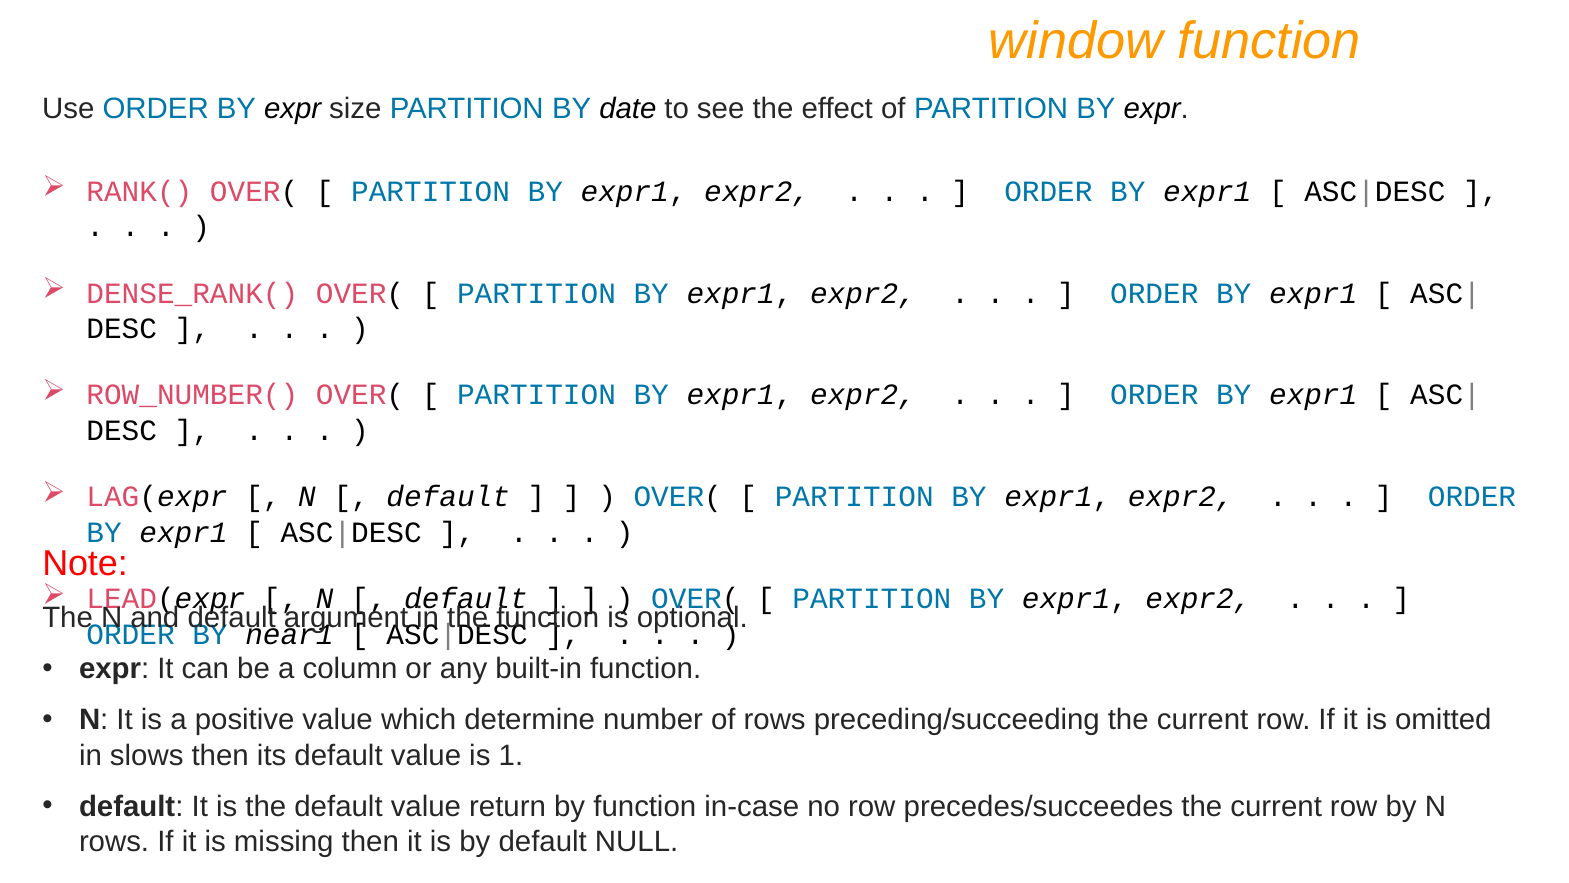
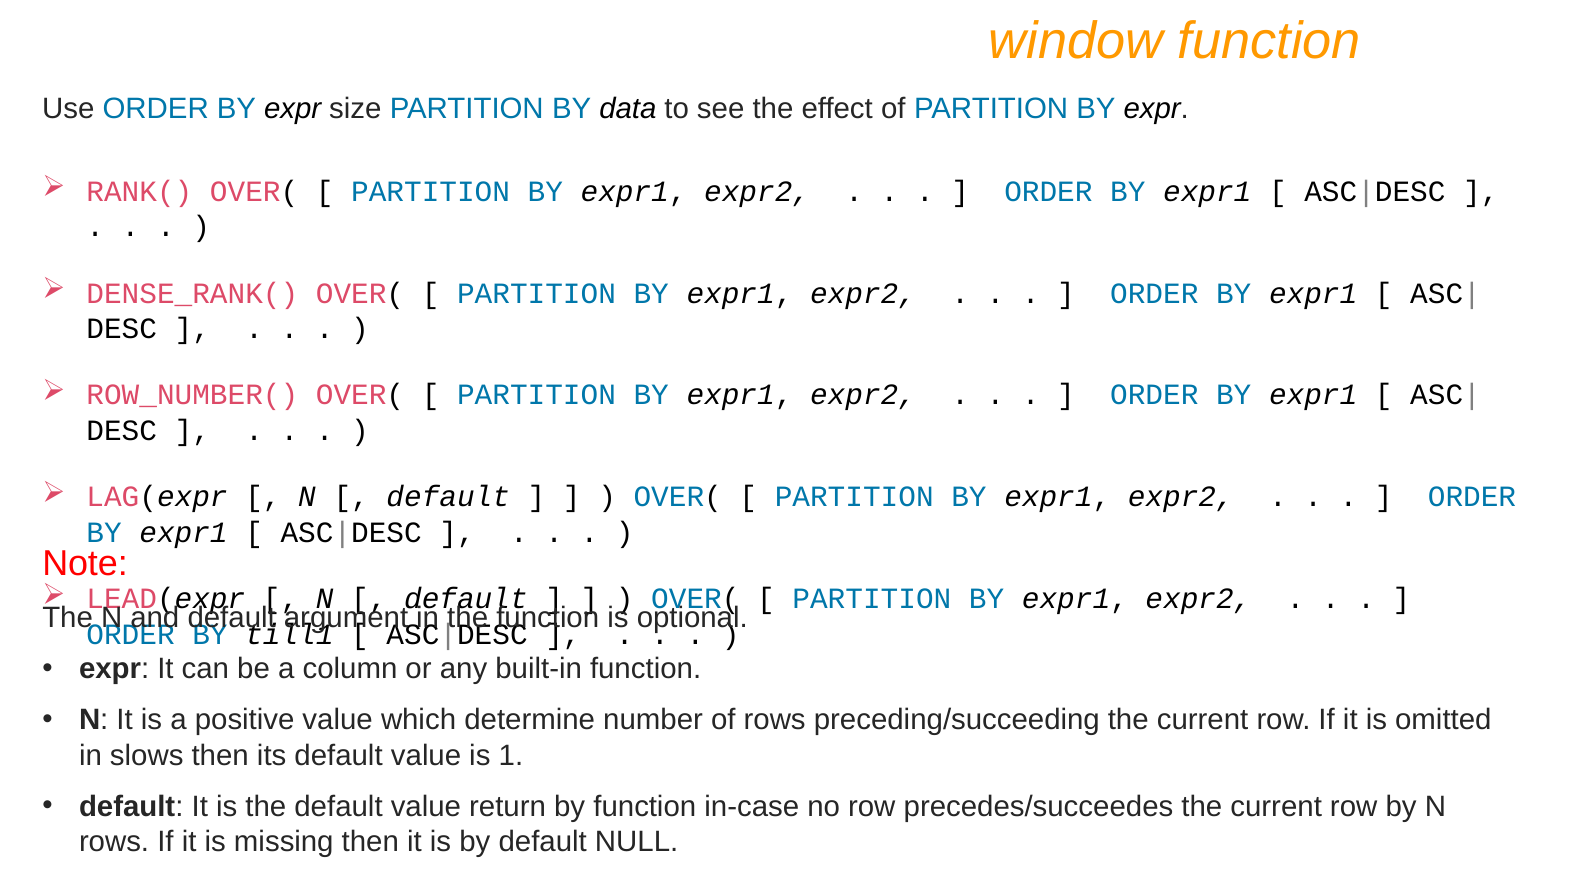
date: date -> data (628, 109)
near1: near1 -> till1 (289, 634)
